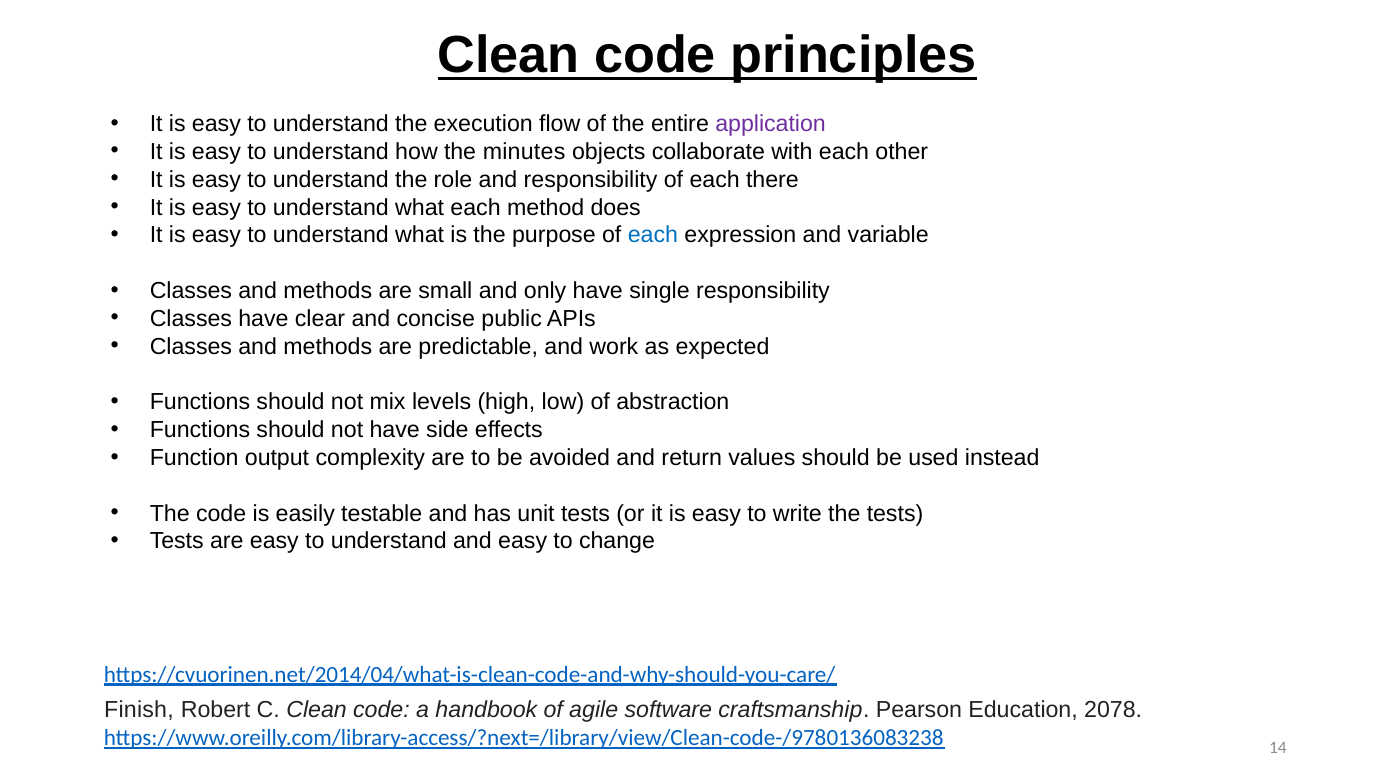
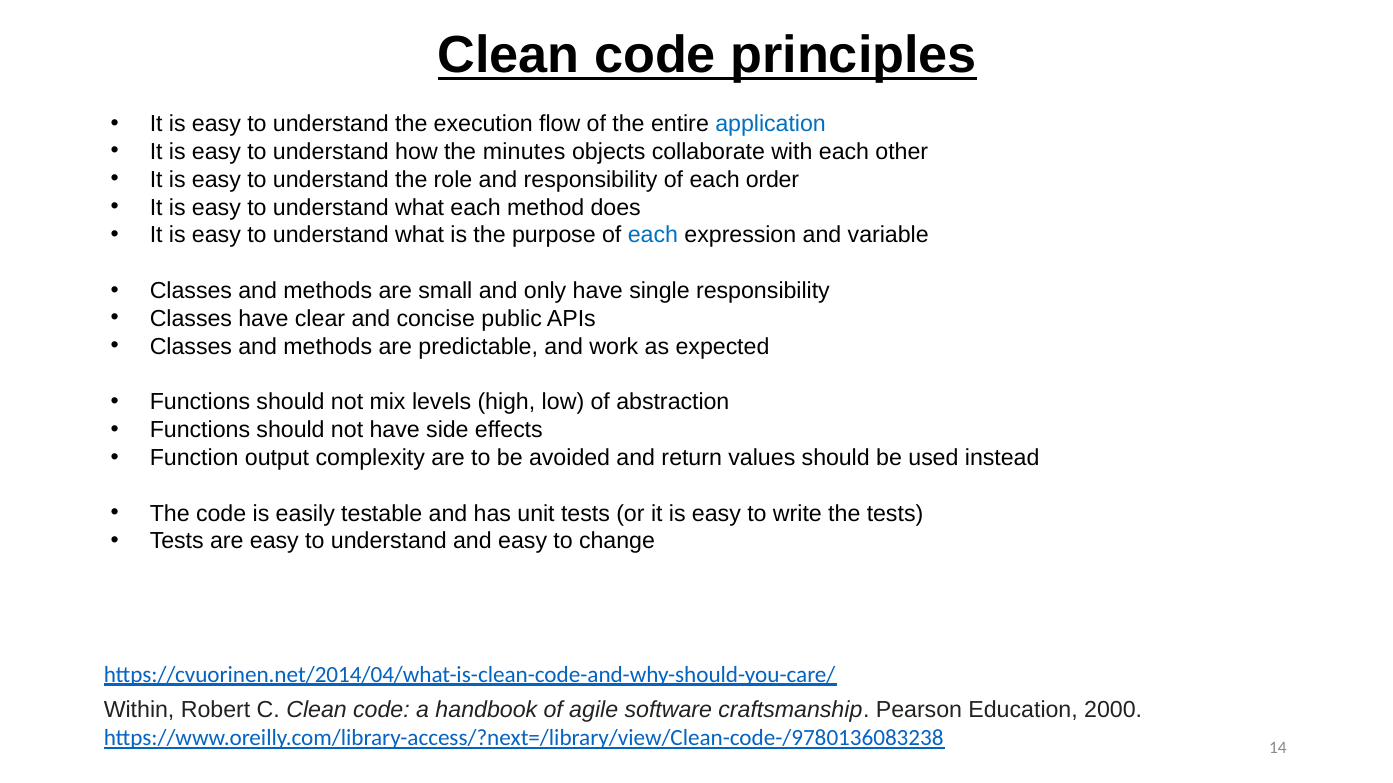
application colour: purple -> blue (771, 124)
there: there -> order (773, 180)
Finish: Finish -> Within (139, 710)
2078: 2078 -> 2000 (1113, 710)
